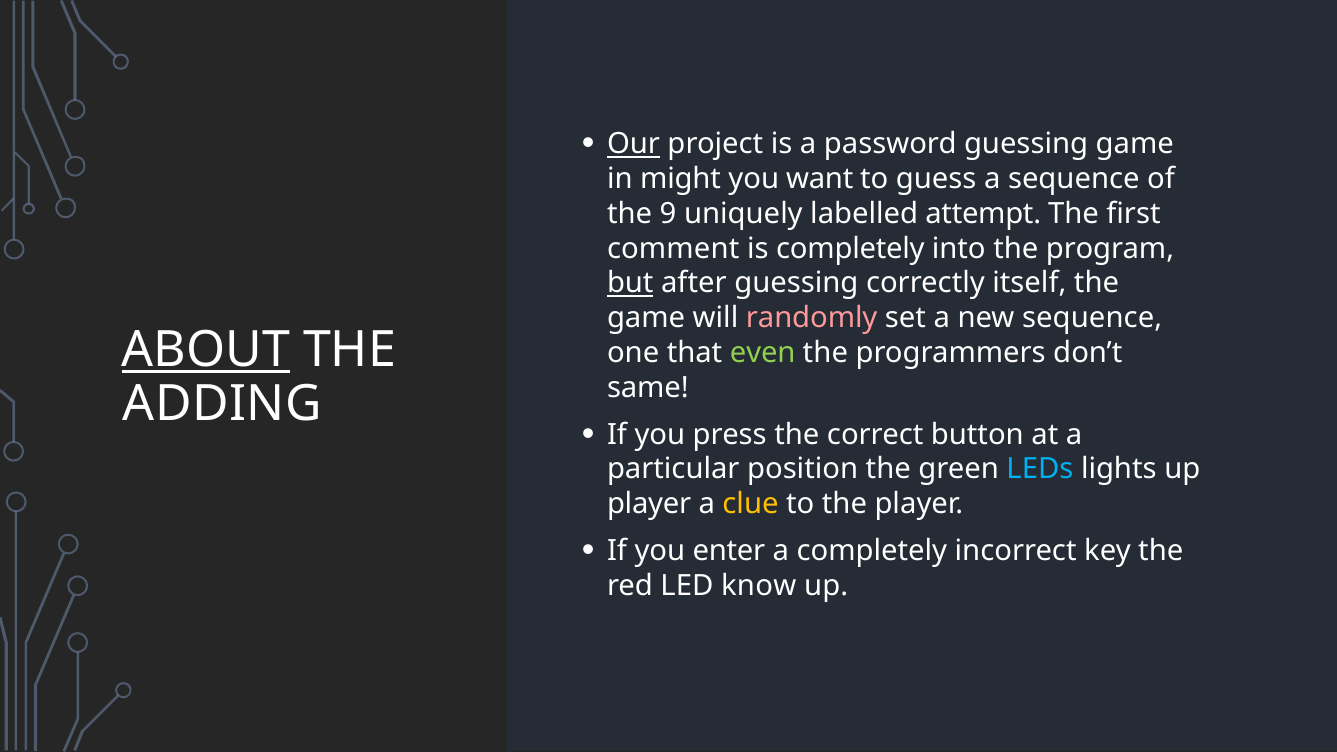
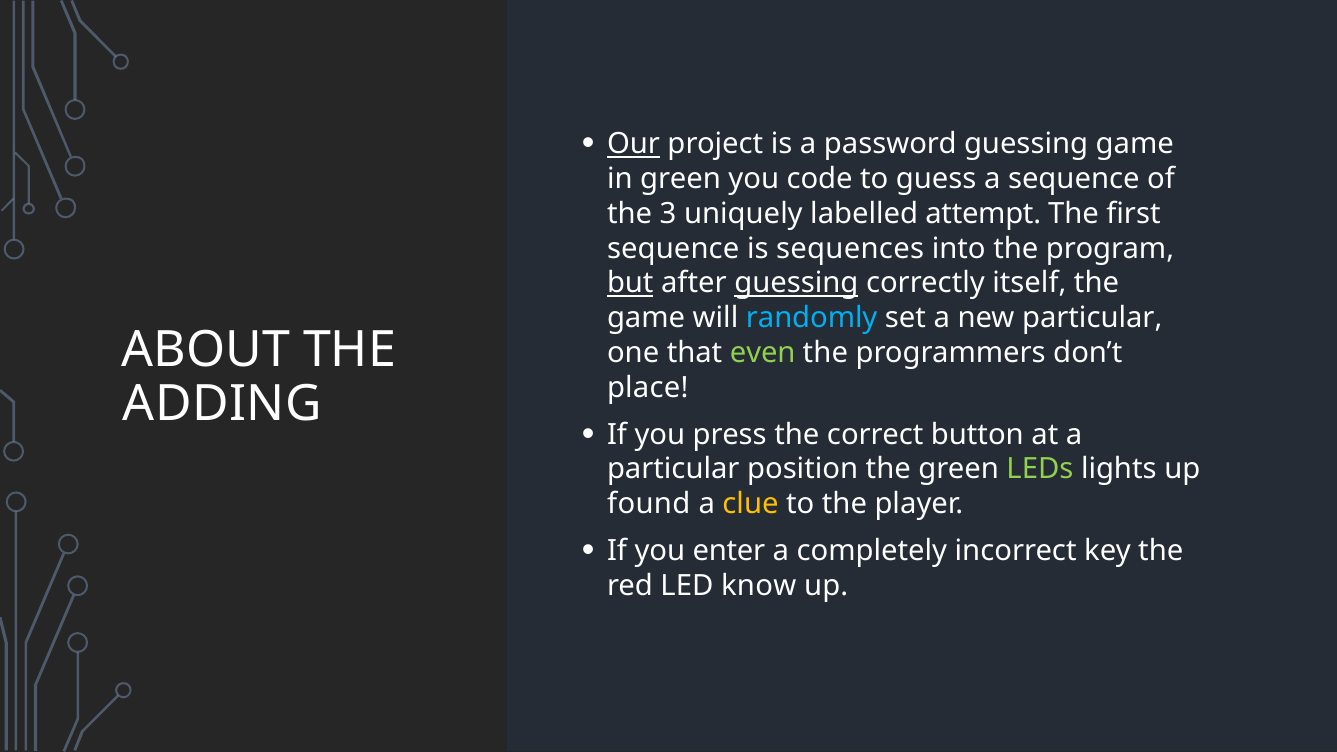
in might: might -> green (680, 179)
want: want -> code (820, 179)
9: 9 -> 3 (668, 214)
comment: comment -> sequence (673, 248)
is completely: completely -> sequences (850, 248)
guessing underline: none -> present (796, 283)
randomly colour: pink -> light blue (812, 318)
new sequence: sequence -> particular (1092, 318)
ABOUT underline: present -> none (206, 350)
same: same -> place (648, 387)
LEDs colour: light blue -> light green (1040, 469)
player: player -> found (649, 504)
